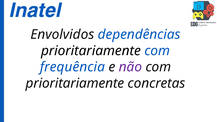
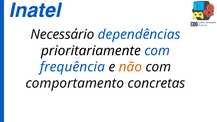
Envolvidos: Envolvidos -> Necessário (62, 34)
não colour: purple -> orange (130, 67)
prioritariamente: prioritariamente -> comportamento (75, 83)
